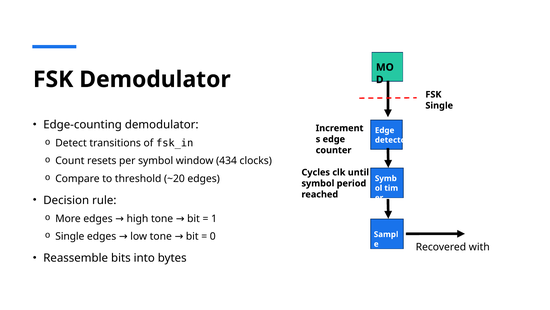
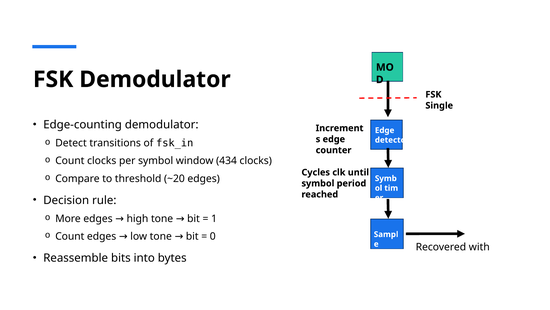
Count resets: resets -> clocks (102, 161)
Single: Single -> Count (70, 236)
